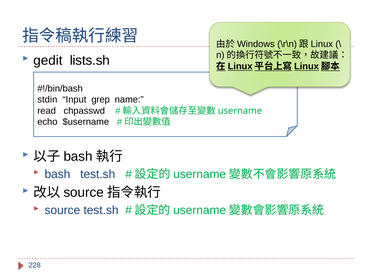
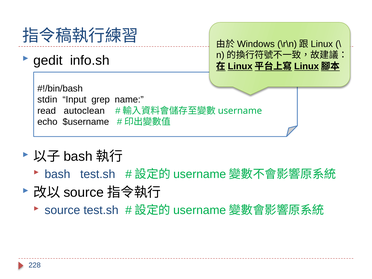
lists.sh: lists.sh -> info.sh (90, 60)
chpasswd: chpasswd -> autoclean (84, 111)
